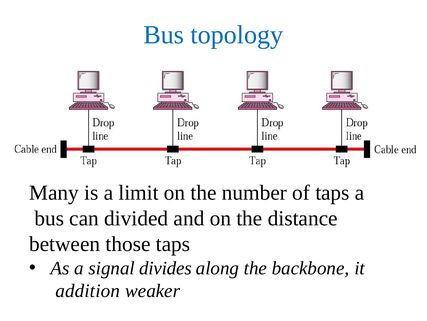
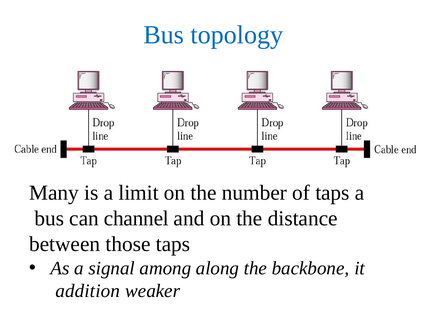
divided: divided -> channel (136, 218)
divides: divides -> among (165, 268)
